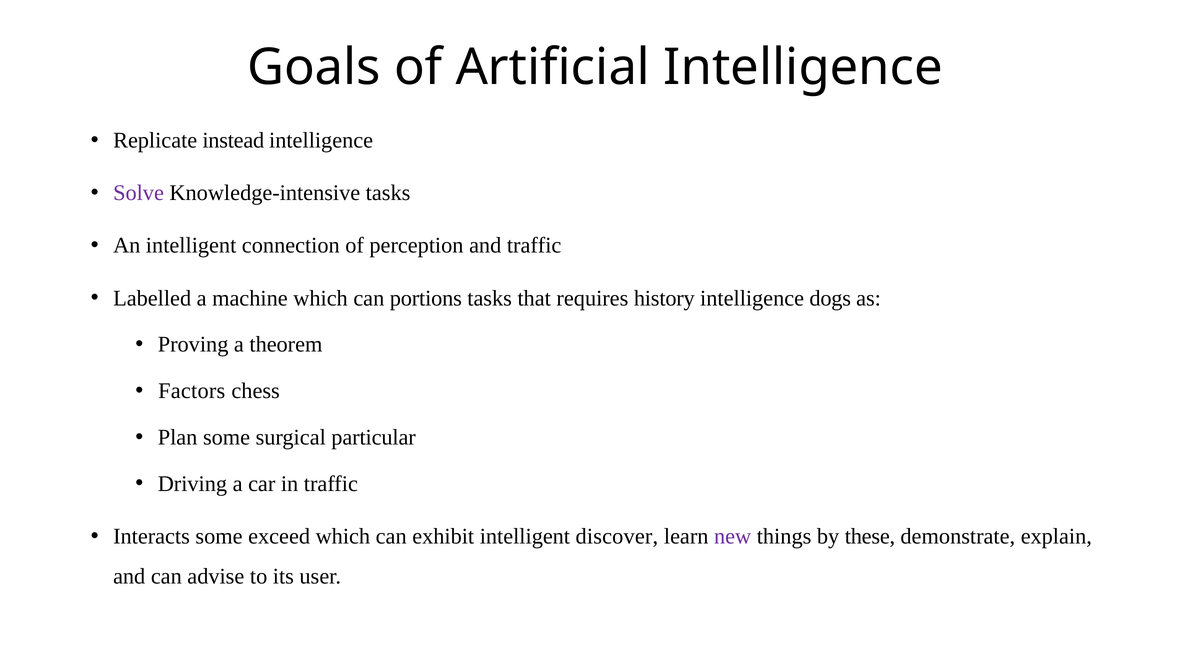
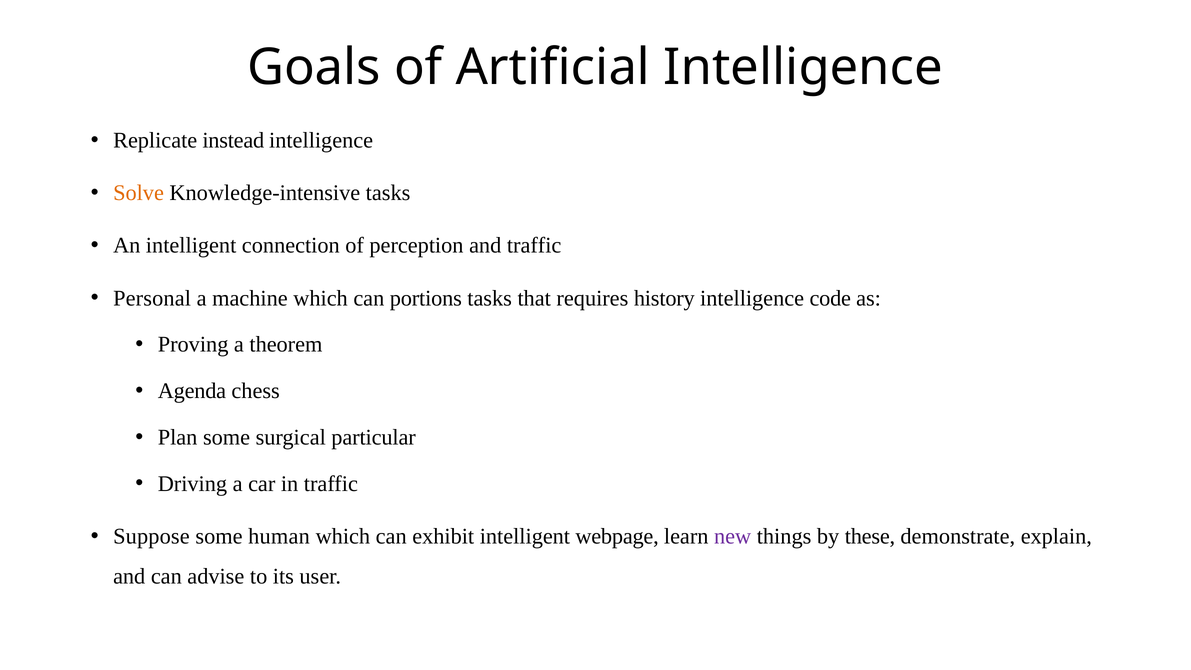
Solve colour: purple -> orange (139, 193)
Labelled: Labelled -> Personal (152, 298)
dogs: dogs -> code (830, 298)
Factors: Factors -> Agenda (192, 391)
Interacts: Interacts -> Suppose (151, 536)
exceed: exceed -> human (279, 536)
discover: discover -> webpage (617, 536)
